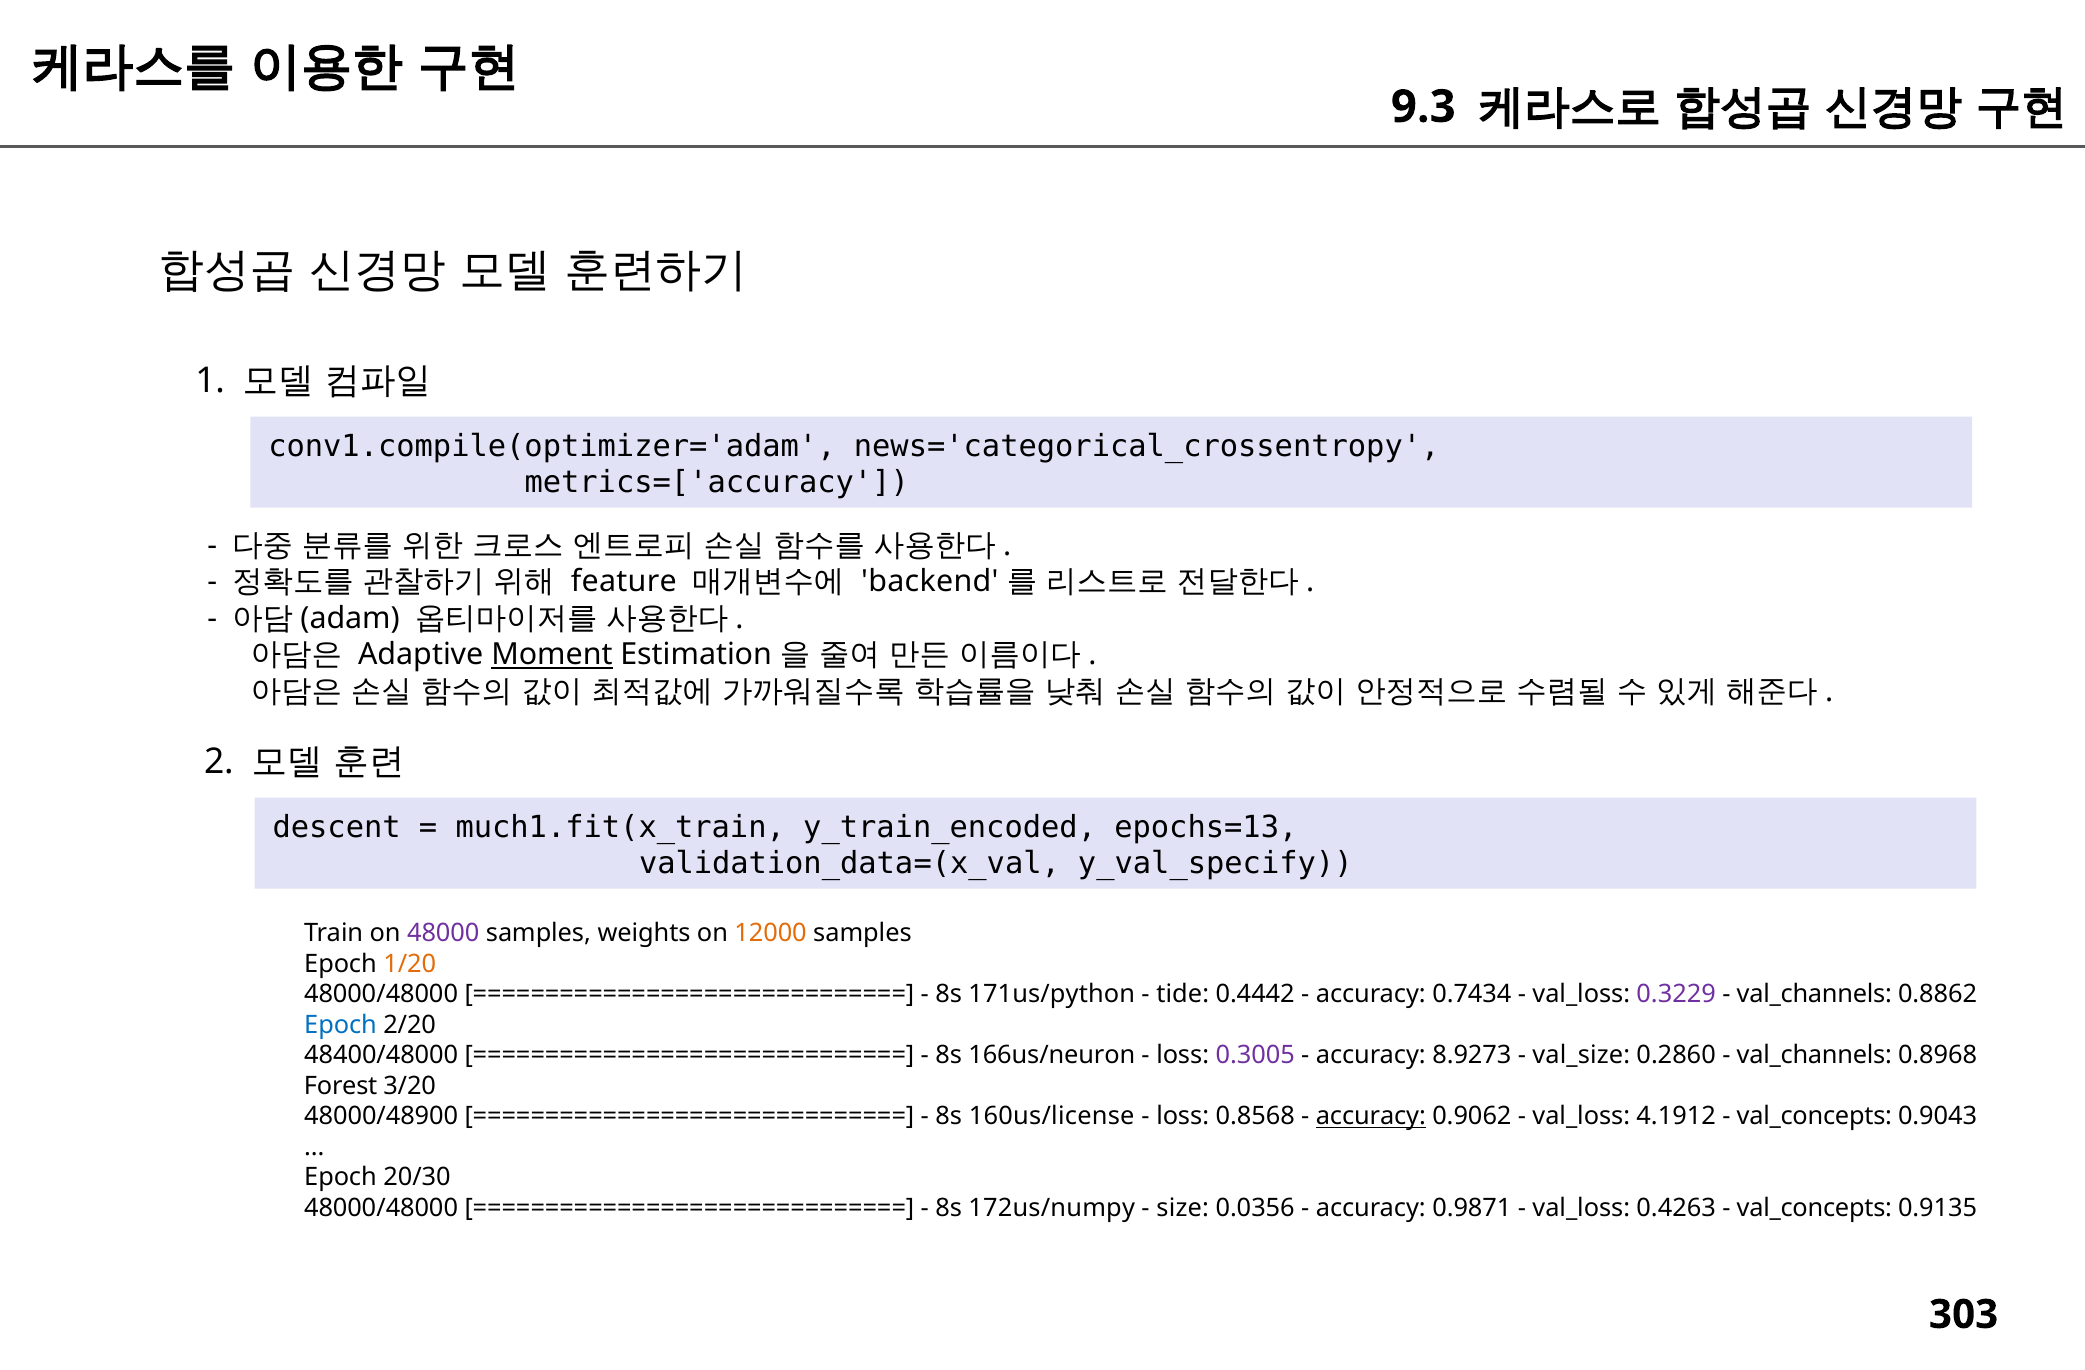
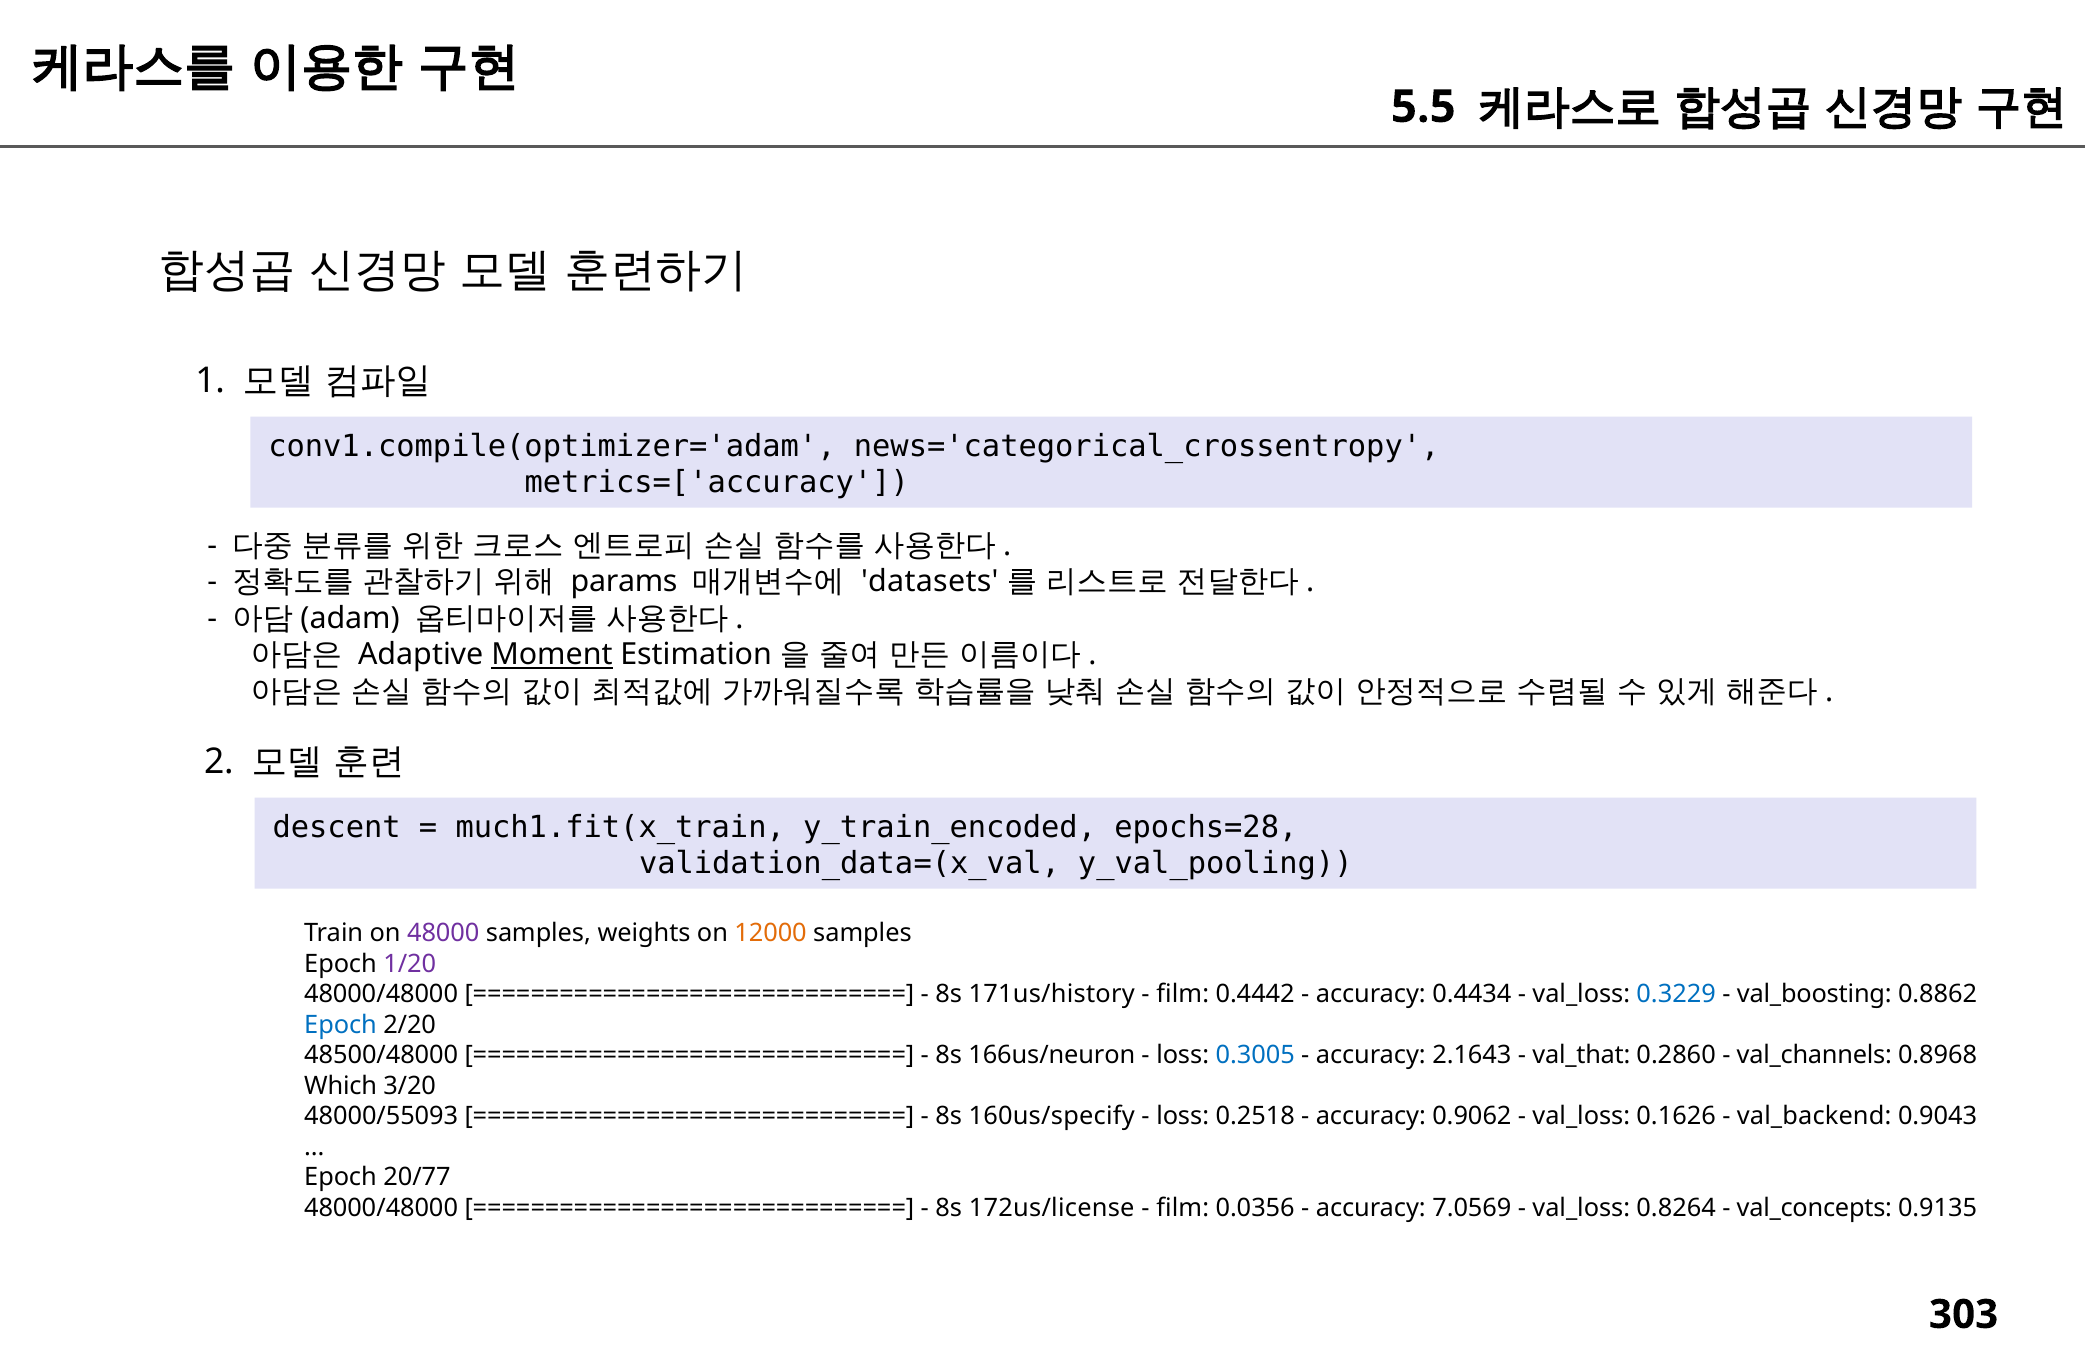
9.3: 9.3 -> 5.5 (1423, 107)
feature: feature -> params (624, 581)
backend: backend -> datasets (930, 581)
epochs=13: epochs=13 -> epochs=28 (1206, 827)
y_val_specify: y_val_specify -> y_val_pooling (1215, 863)
1/20 colour: orange -> purple (410, 964)
171us/python: 171us/python -> 171us/history (1052, 994)
tide: tide -> film (1183, 994)
0.7434: 0.7434 -> 0.4434 (1472, 994)
0.3229 colour: purple -> blue (1676, 994)
val_channels: val_channels -> val_boosting (1814, 994)
48400/48000: 48400/48000 -> 48500/48000 (381, 1055)
0.3005 colour: purple -> blue (1255, 1055)
8.9273: 8.9273 -> 2.1643 (1472, 1055)
val_size: val_size -> val_that (1581, 1055)
Forest: Forest -> Which (341, 1085)
48000/48900: 48000/48900 -> 48000/55093 (381, 1116)
160us/license: 160us/license -> 160us/specify (1052, 1116)
0.8568: 0.8568 -> 0.2518 (1255, 1116)
accuracy underline: present -> none (1371, 1116)
4.1912: 4.1912 -> 0.1626 (1676, 1116)
val_concepts: val_concepts -> val_backend (1814, 1116)
20/30: 20/30 -> 20/77 (417, 1177)
172us/numpy: 172us/numpy -> 172us/license (1052, 1207)
size: size -> film (1183, 1207)
0.9871: 0.9871 -> 7.0569 (1472, 1207)
0.4263: 0.4263 -> 0.8264 (1676, 1207)
